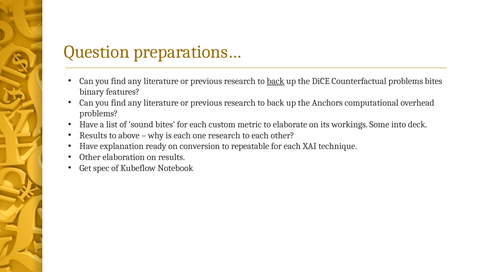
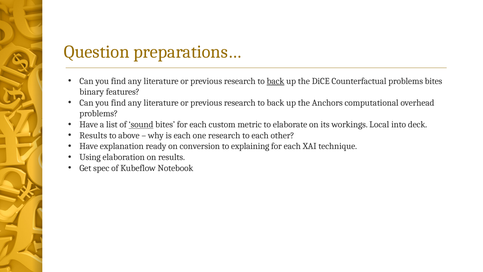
sound underline: none -> present (141, 124)
Some: Some -> Local (379, 124)
repeatable: repeatable -> explaining (250, 146)
Other: Other -> Using (90, 157)
